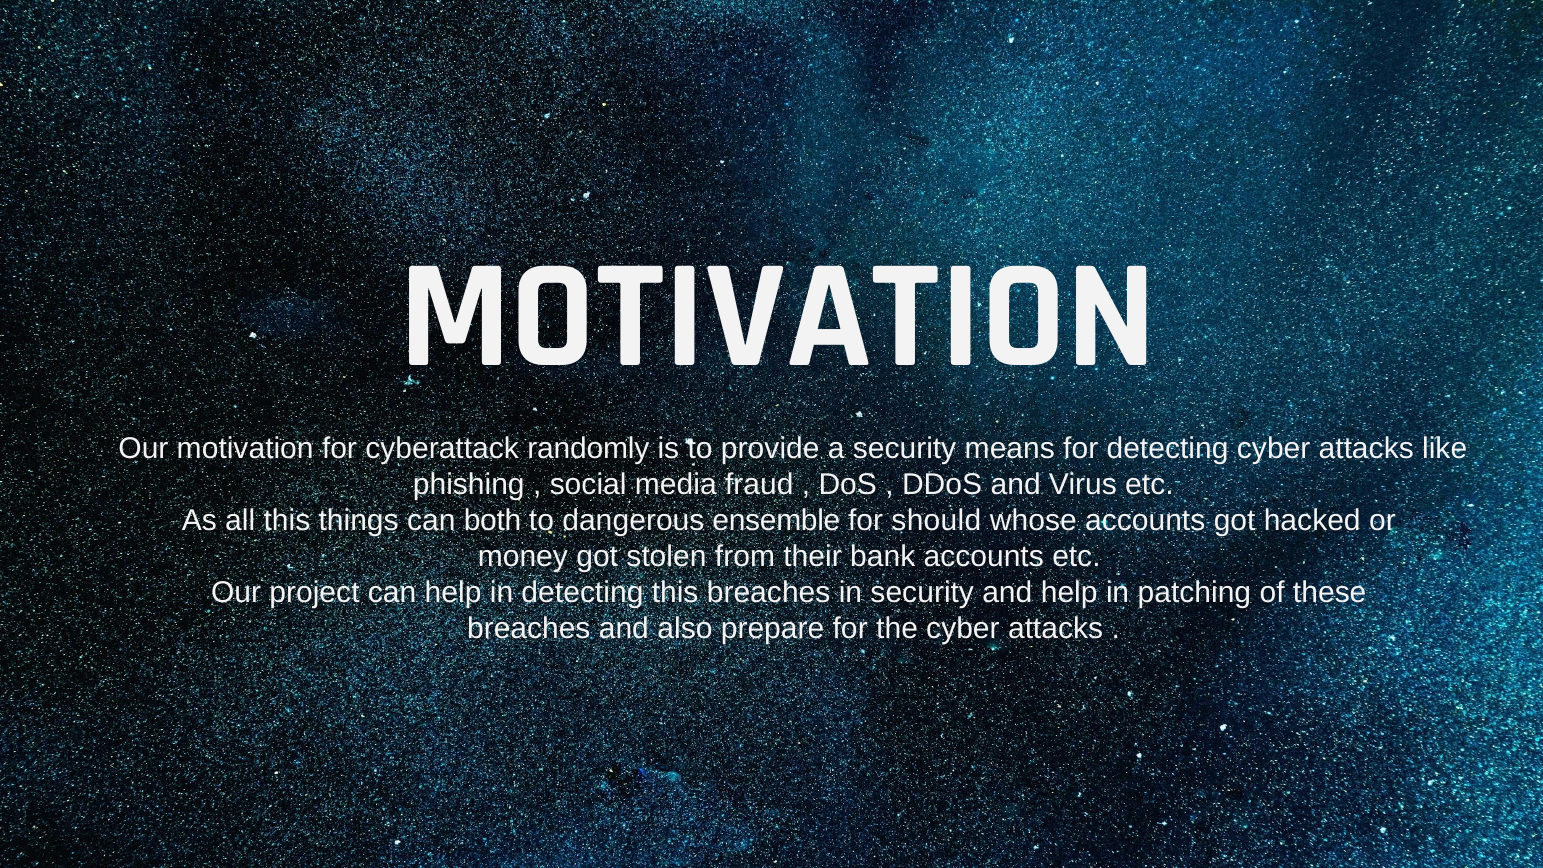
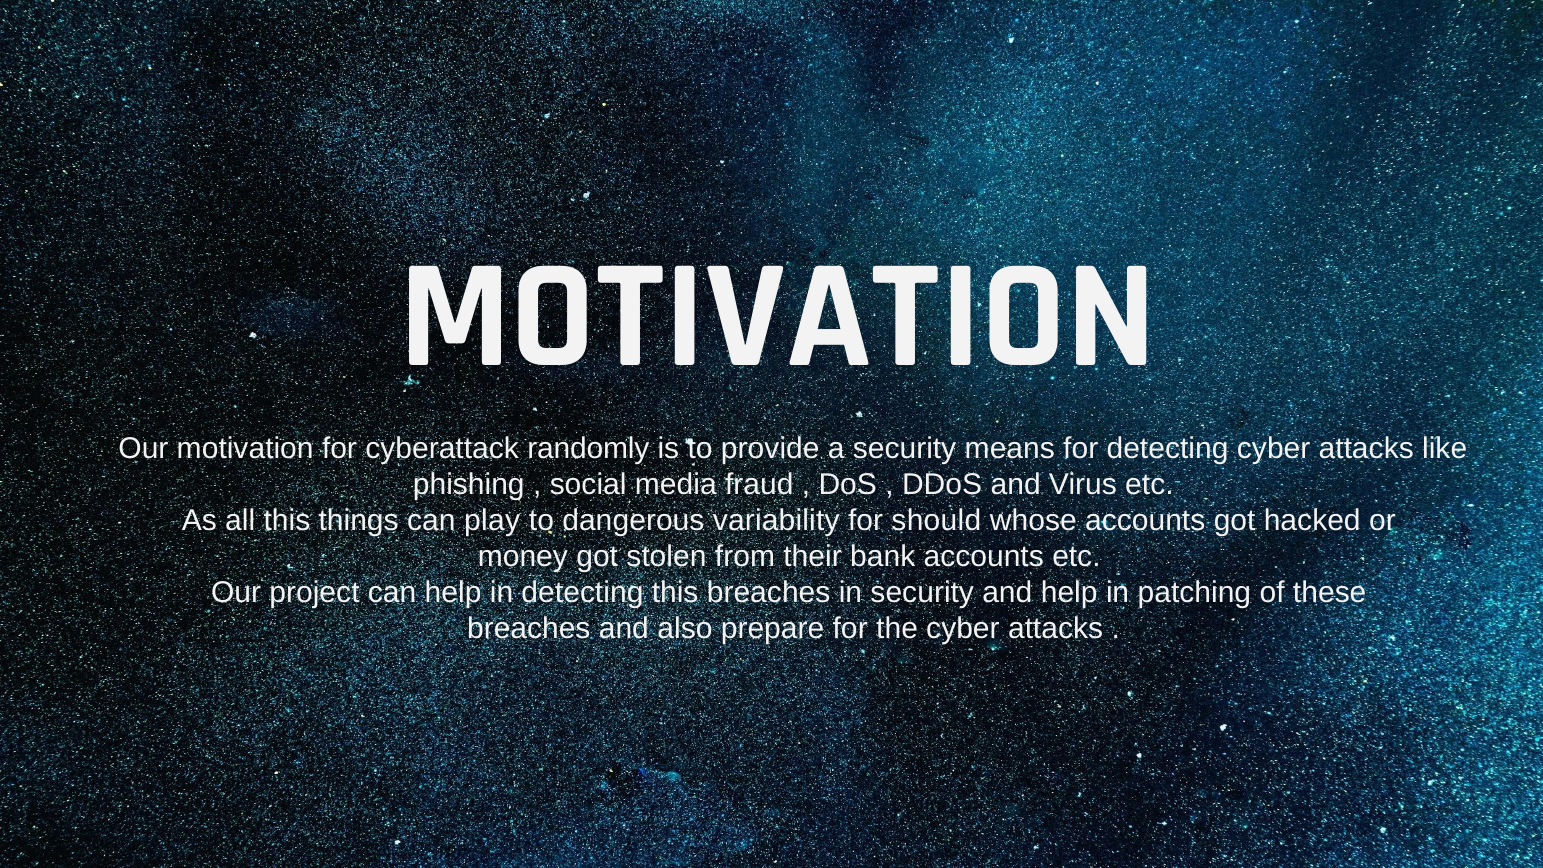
both: both -> play (492, 520)
ensemble: ensemble -> variability (776, 520)
